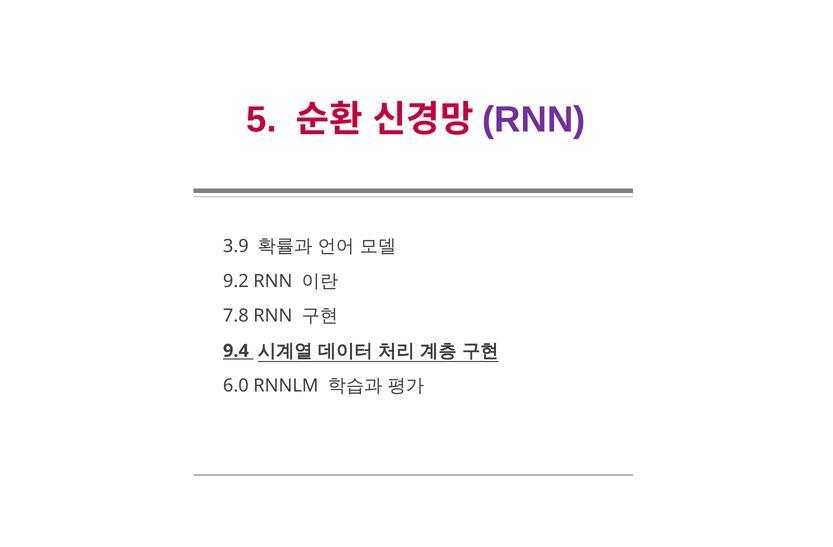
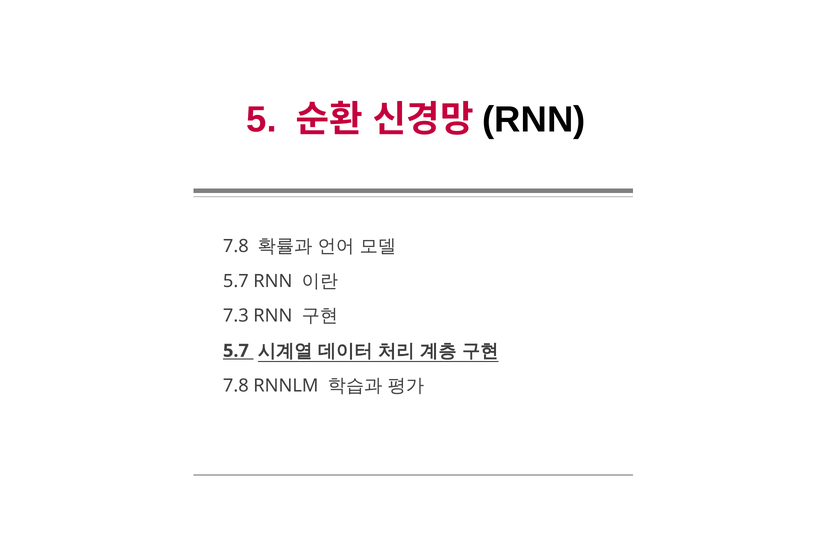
RNN colour: purple -> black (534, 120)
3.9: 3.9 -> 7.8 (236, 246)
9.2: 9.2 -> 5.7 (236, 281)
7.8: 7.8 -> 7.3 (236, 316)
9.4: 9.4 -> 5.7 (236, 351)
6.0: 6.0 -> 7.8 (236, 386)
